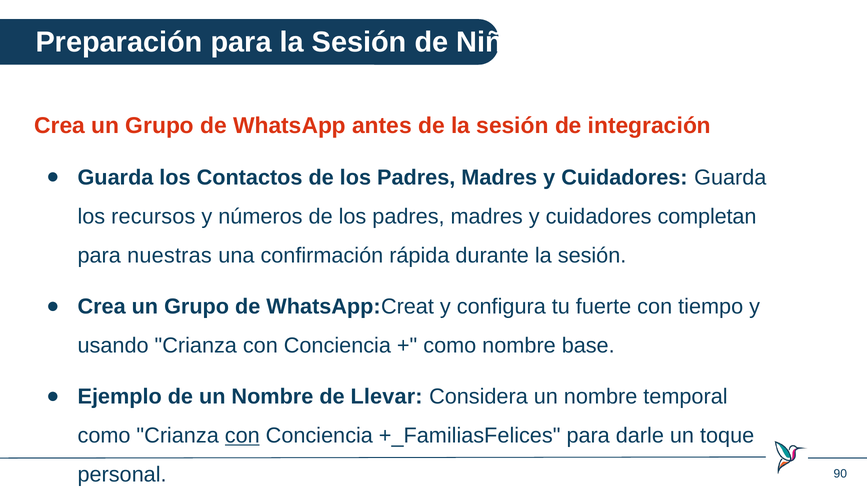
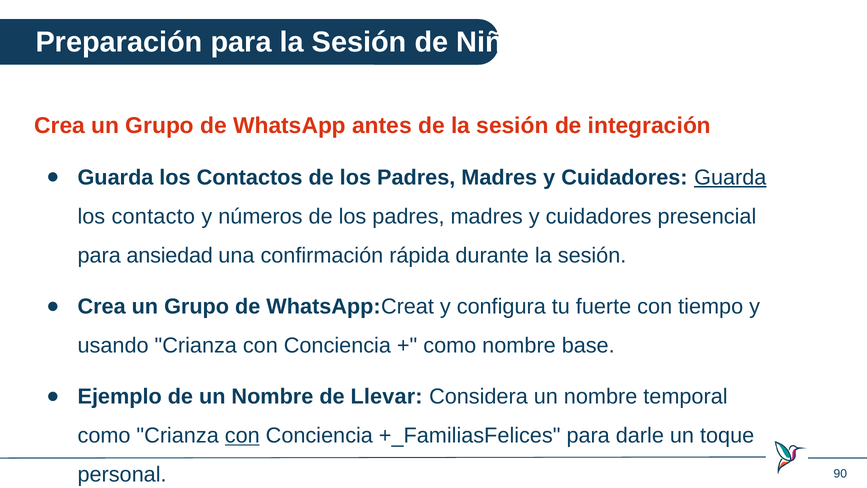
Guarda underline: none -> present (730, 177)
recursos: recursos -> contacto (153, 216)
completan: completan -> presencial (707, 216)
nuestras: nuestras -> ansiedad (170, 255)
